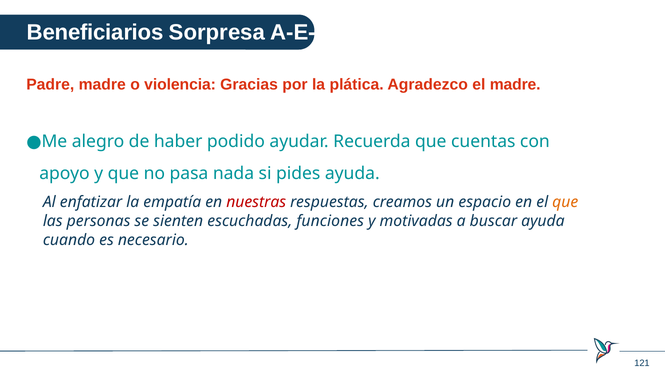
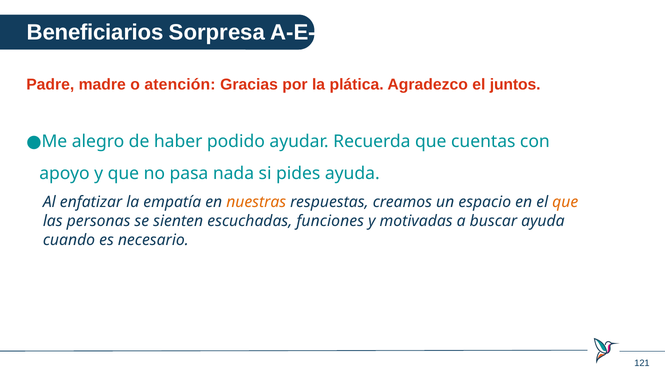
violencia: violencia -> atención (180, 85)
el madre: madre -> juntos (515, 85)
nuestras colour: red -> orange (256, 202)
